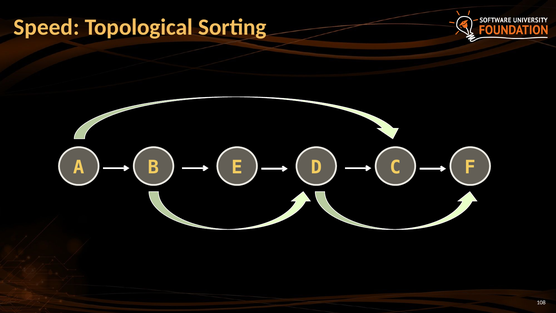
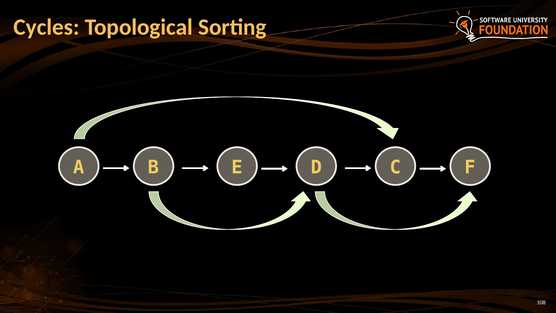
Speed: Speed -> Cycles (47, 27)
